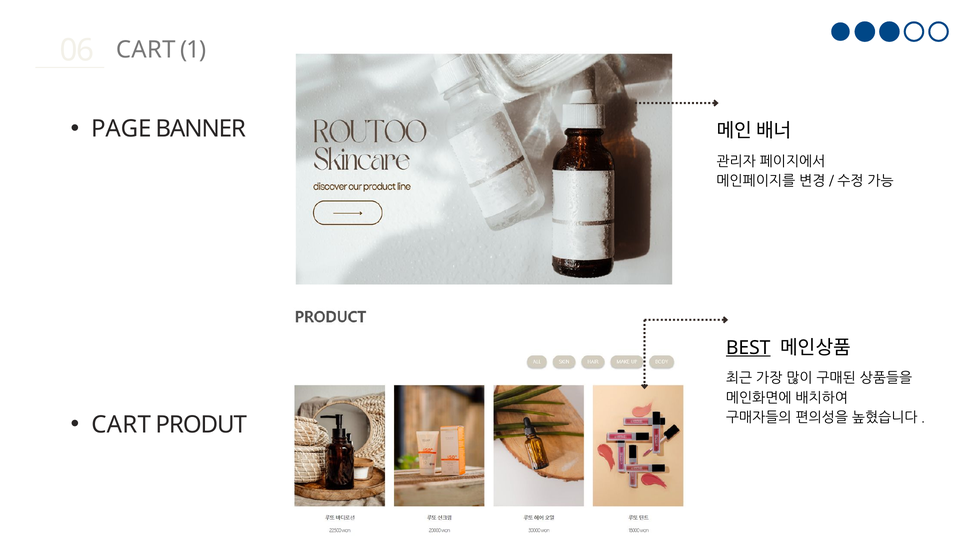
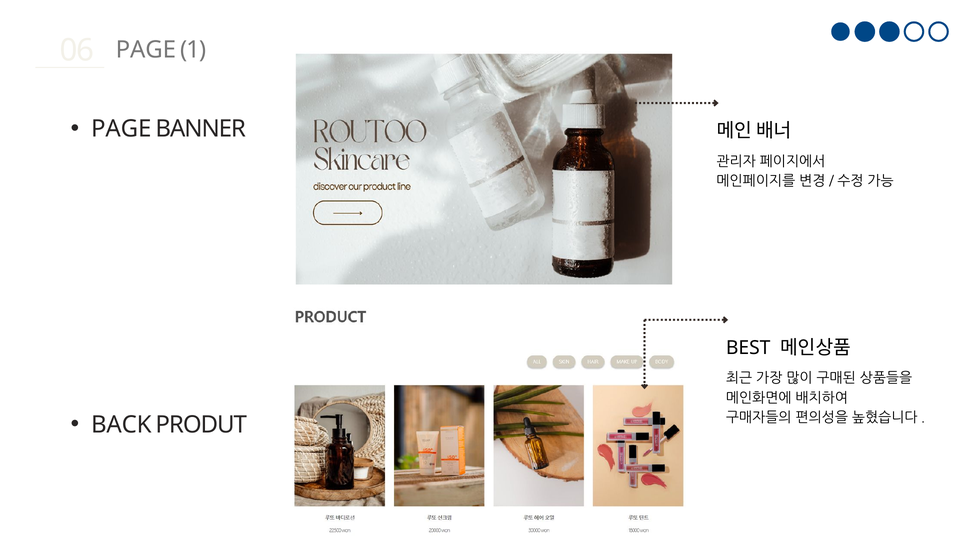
06 CART: CART -> PAGE (146, 50)
BEST underline: present -> none (748, 347)
CART: CART -> BACK (121, 424)
